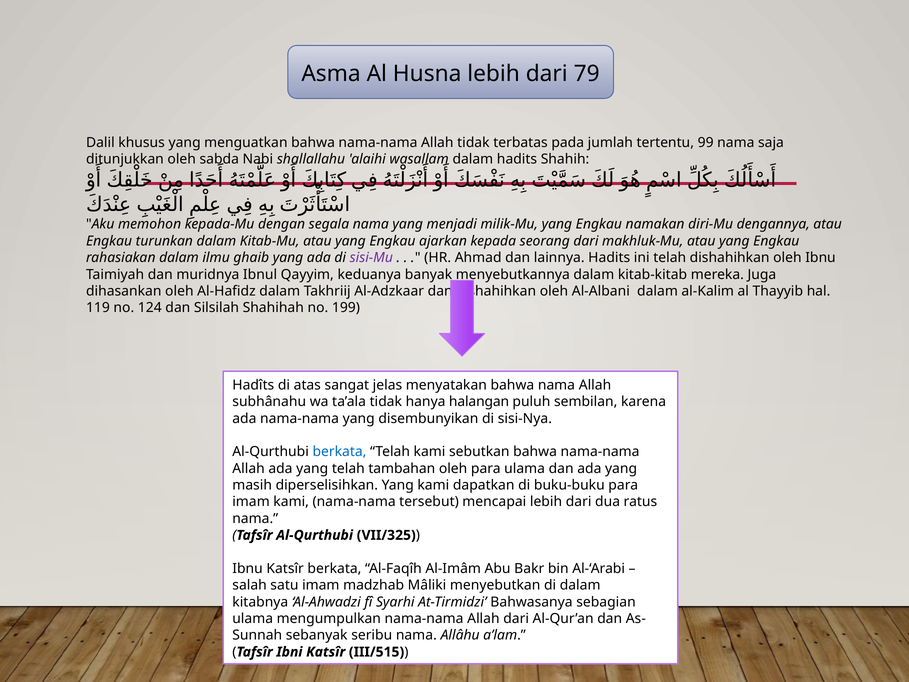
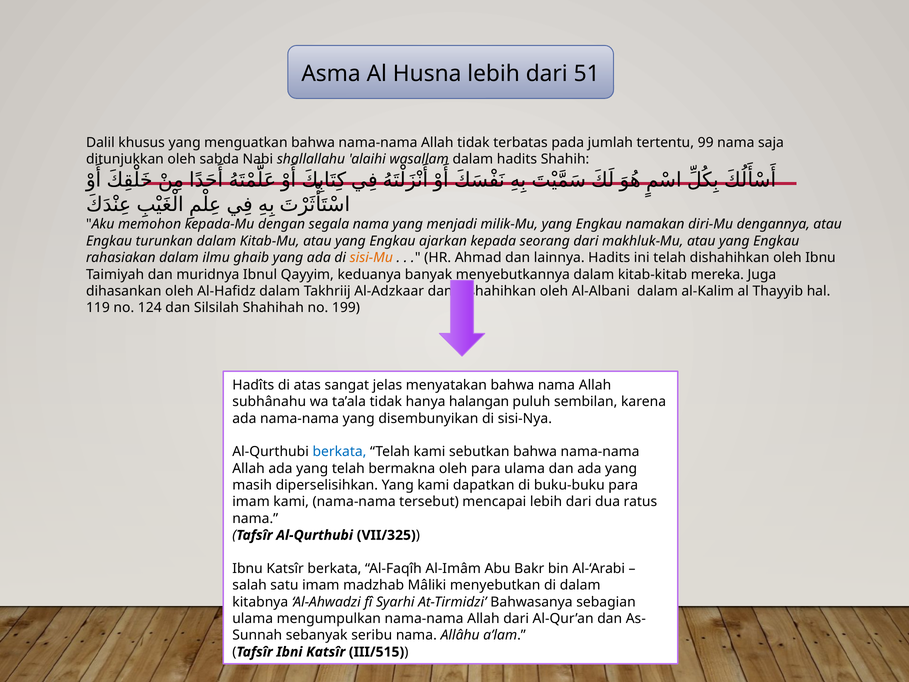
79: 79 -> 51 (587, 73)
sisi-Mu colour: purple -> orange (371, 258)
tambahan: tambahan -> bermakna (402, 468)
